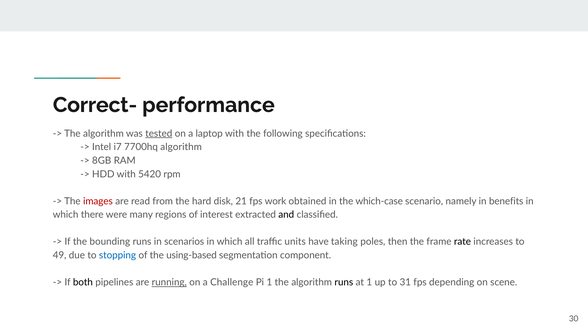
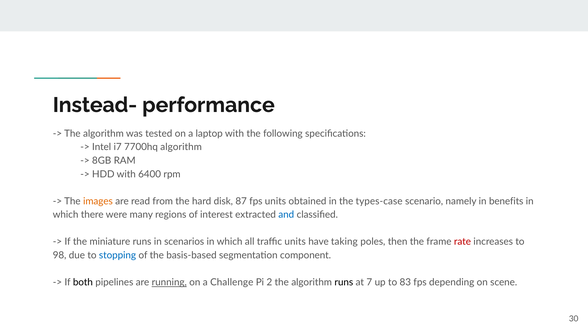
Correct-: Correct- -> Instead- (95, 105)
tested underline: present -> none (159, 133)
5420: 5420 -> 6400 (150, 174)
images colour: red -> orange (98, 201)
21: 21 -> 87 (241, 201)
fps work: work -> units (275, 201)
which-case: which-case -> types-case (379, 201)
and colour: black -> blue (286, 215)
bounding: bounding -> miniature (110, 242)
rate colour: black -> red (462, 242)
49: 49 -> 98 (60, 255)
using-based: using-based -> basis-based (191, 255)
Pi 1: 1 -> 2 (269, 282)
at 1: 1 -> 7 (369, 282)
31: 31 -> 83 (405, 282)
